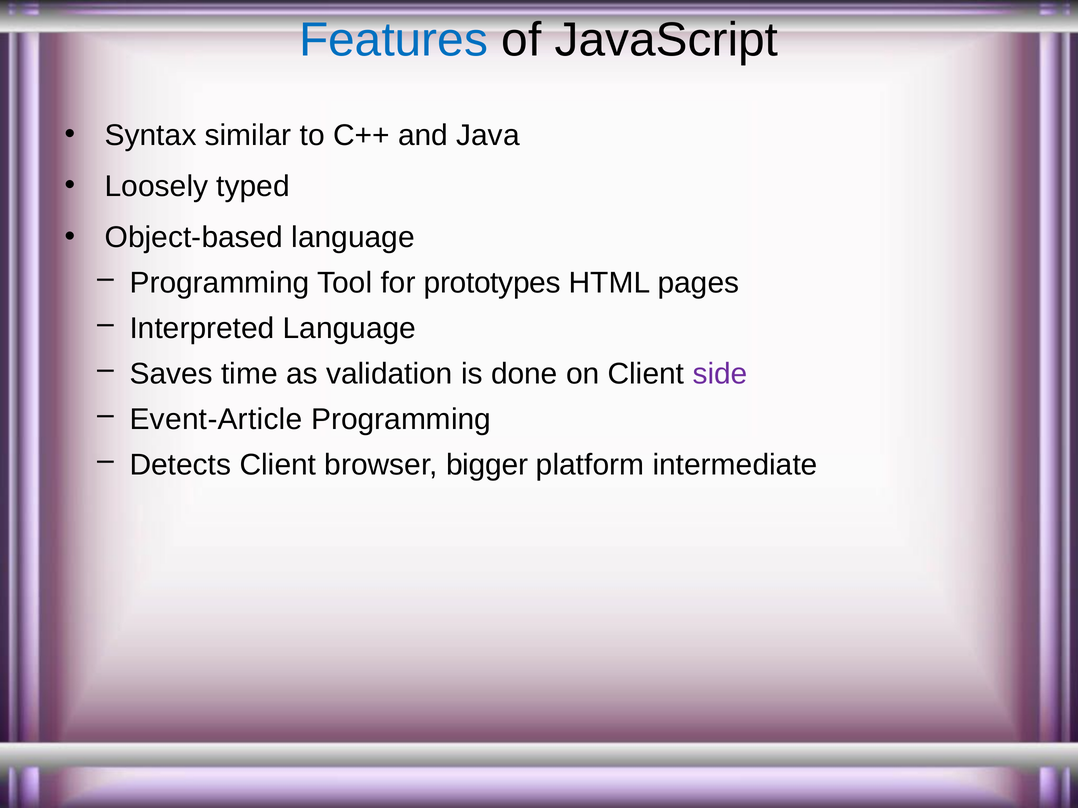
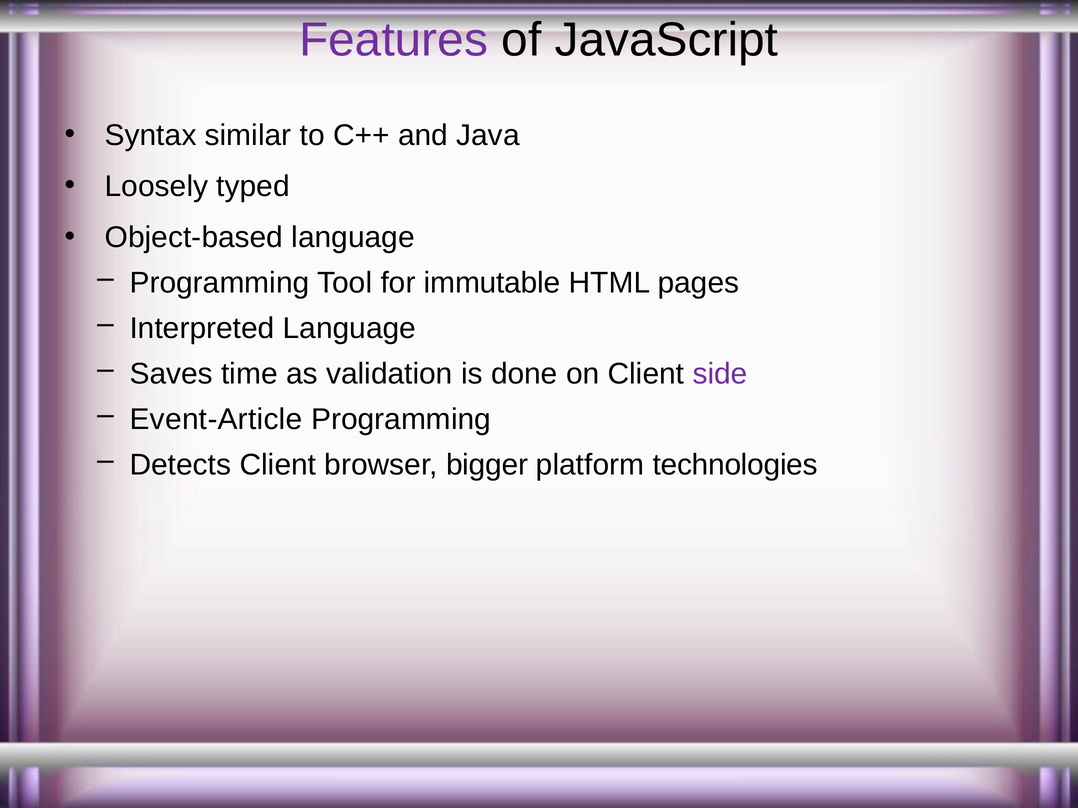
Features colour: blue -> purple (394, 40)
prototypes: prototypes -> immutable (492, 283)
intermediate: intermediate -> technologies (735, 465)
